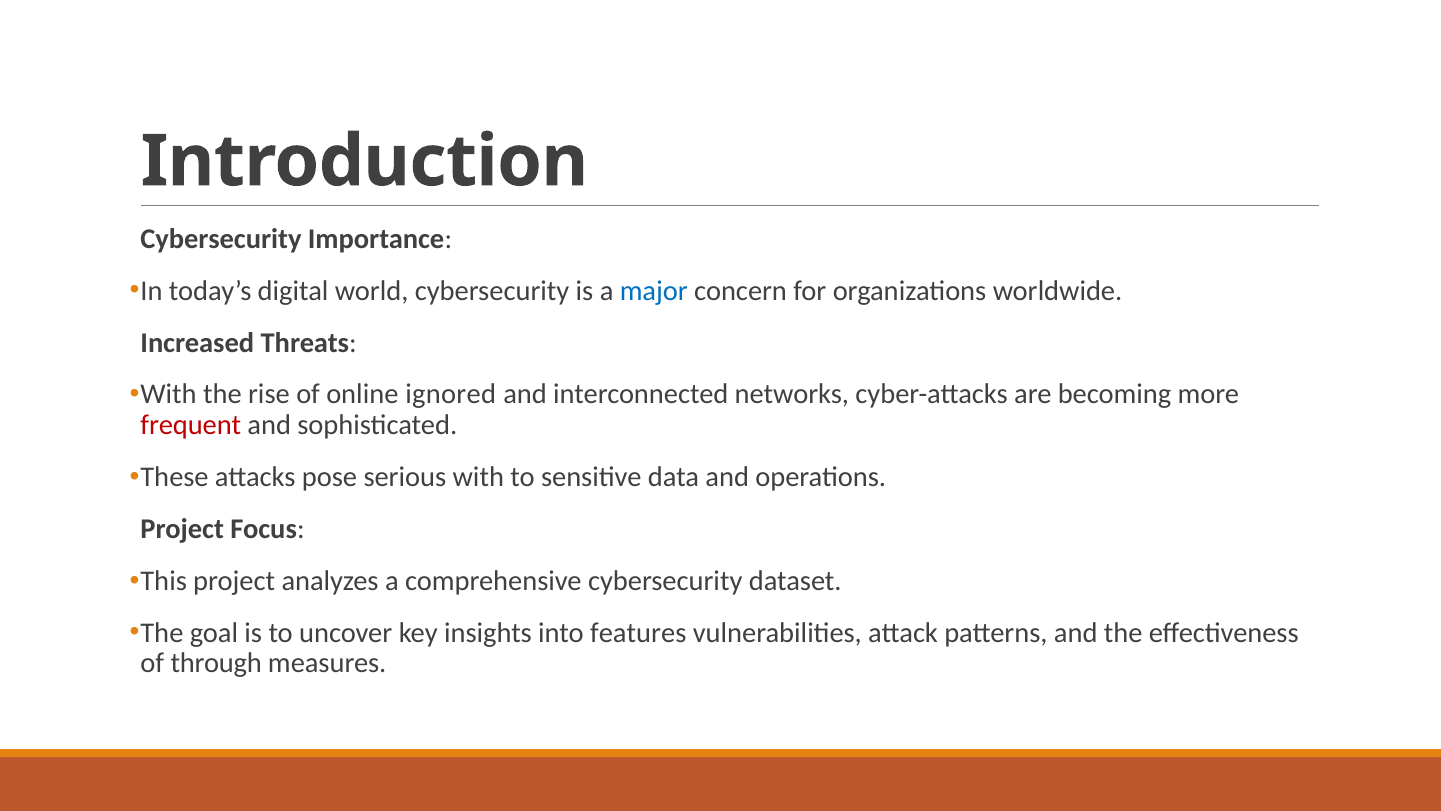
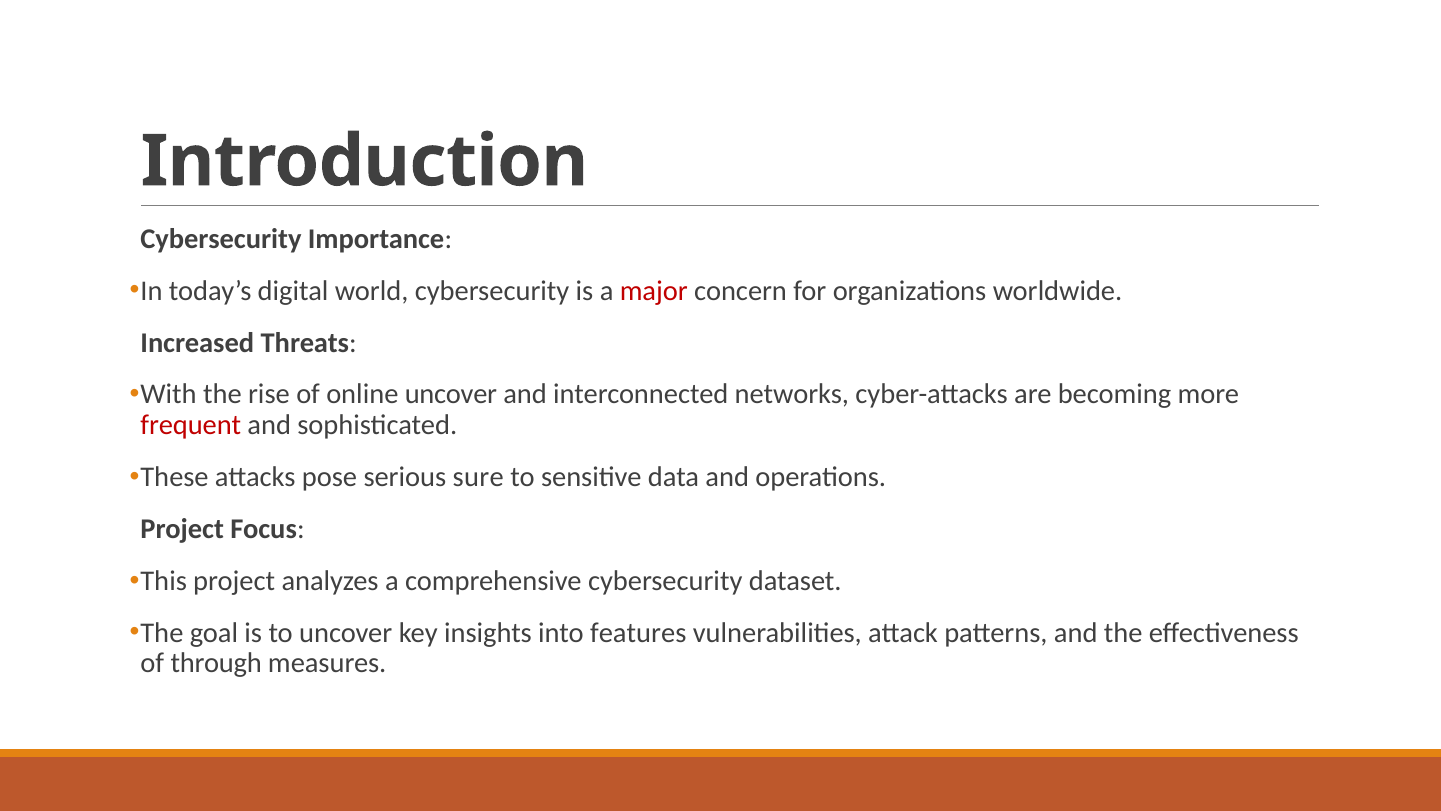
major colour: blue -> red (654, 291)
online ignored: ignored -> uncover (451, 394)
serious with: with -> sure (478, 477)
